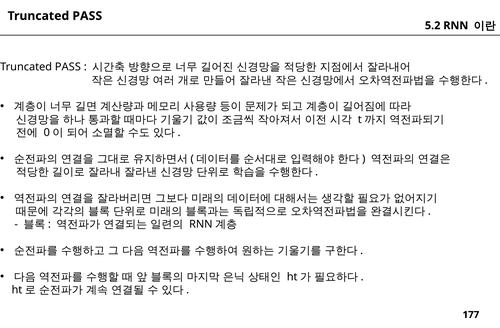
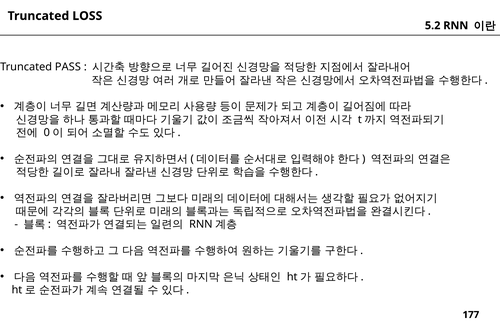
PASS: PASS -> LOSS (87, 16)
